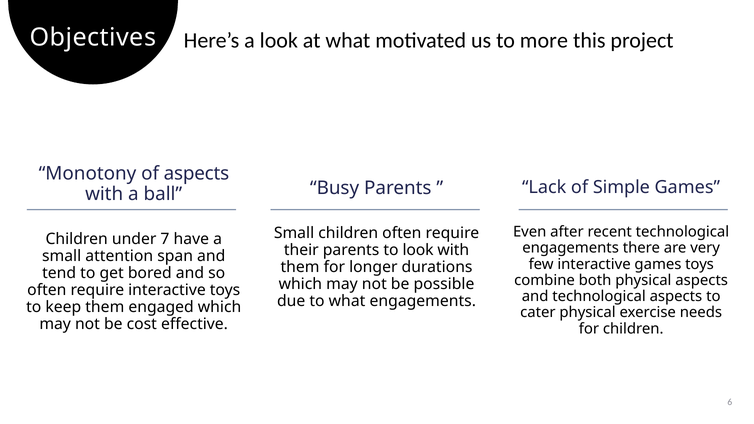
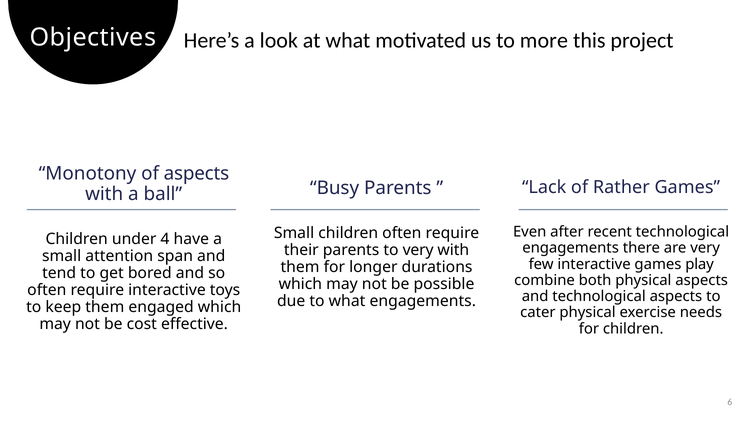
Simple: Simple -> Rather (621, 187)
7: 7 -> 4 (165, 239)
to look: look -> very (418, 250)
games toys: toys -> play (700, 264)
